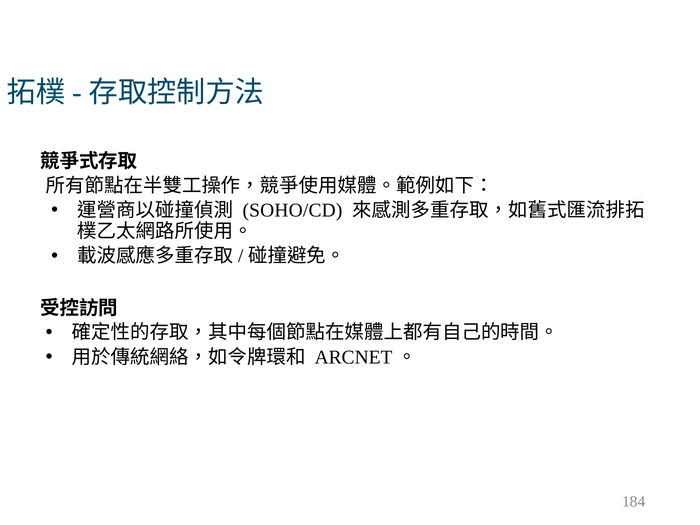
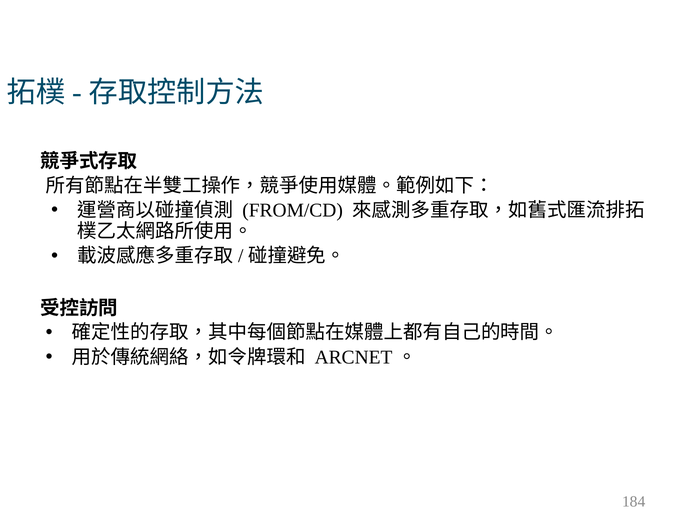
SOHO/CD: SOHO/CD -> FROM/CD (293, 210)
